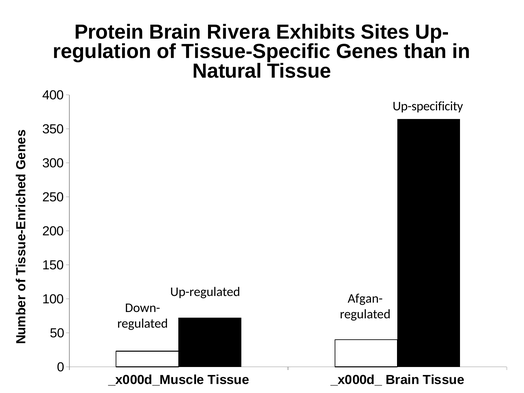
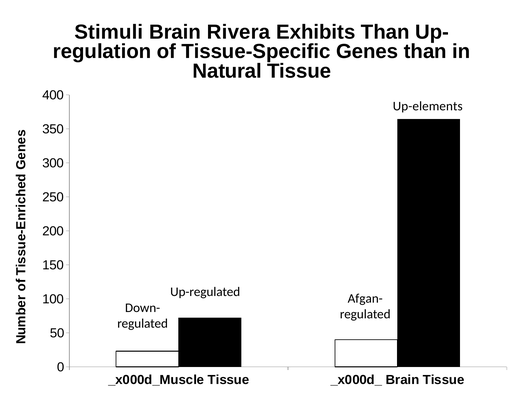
Protein: Protein -> Stimuli (109, 32)
Exhibits Sites: Sites -> Than (385, 32)
Up-specificity: Up-specificity -> Up-elements (428, 106)
